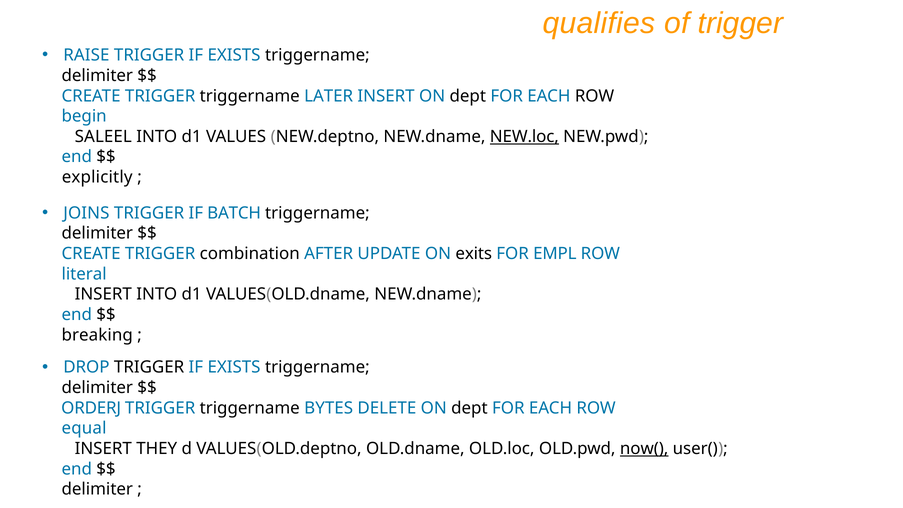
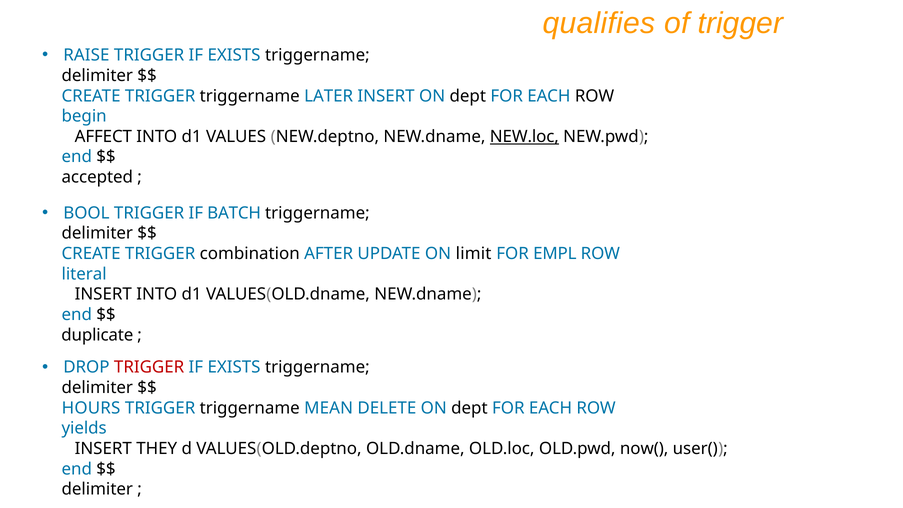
SALEEL: SALEEL -> AFFECT (103, 137)
explicitly: explicitly -> accepted (97, 177)
JOINS: JOINS -> BOOL (86, 213)
exits: exits -> limit (474, 254)
breaking: breaking -> duplicate (97, 335)
TRIGGER colour: black -> red (149, 367)
ORDERJ: ORDERJ -> HOURS (91, 408)
BYTES: BYTES -> MEAN (329, 408)
equal: equal -> yields (84, 428)
now( underline: present -> none (644, 449)
